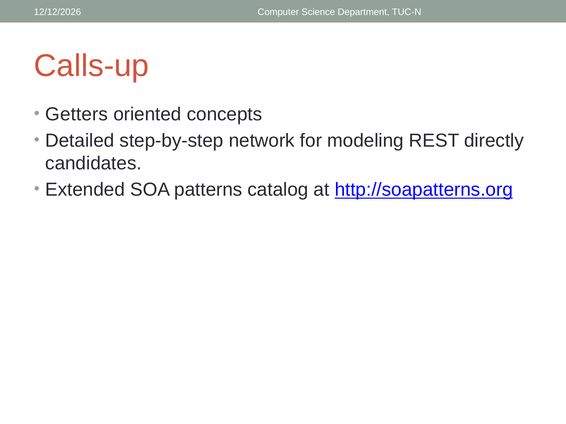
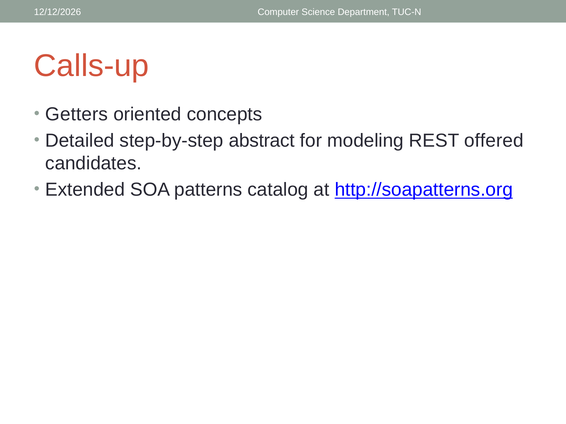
network: network -> abstract (262, 141)
directly: directly -> offered (494, 141)
